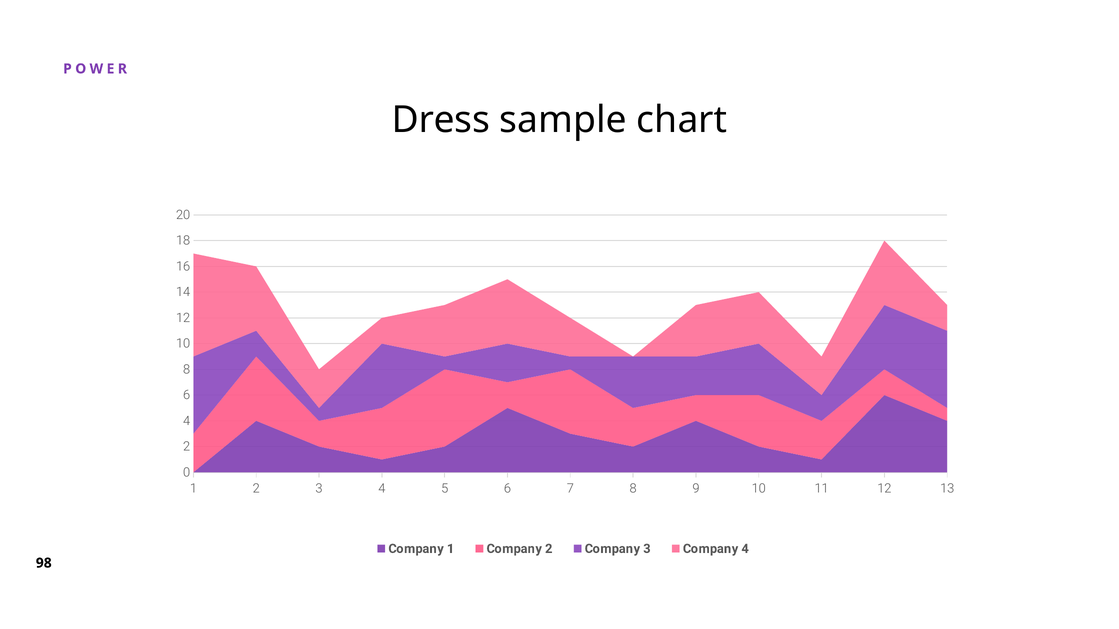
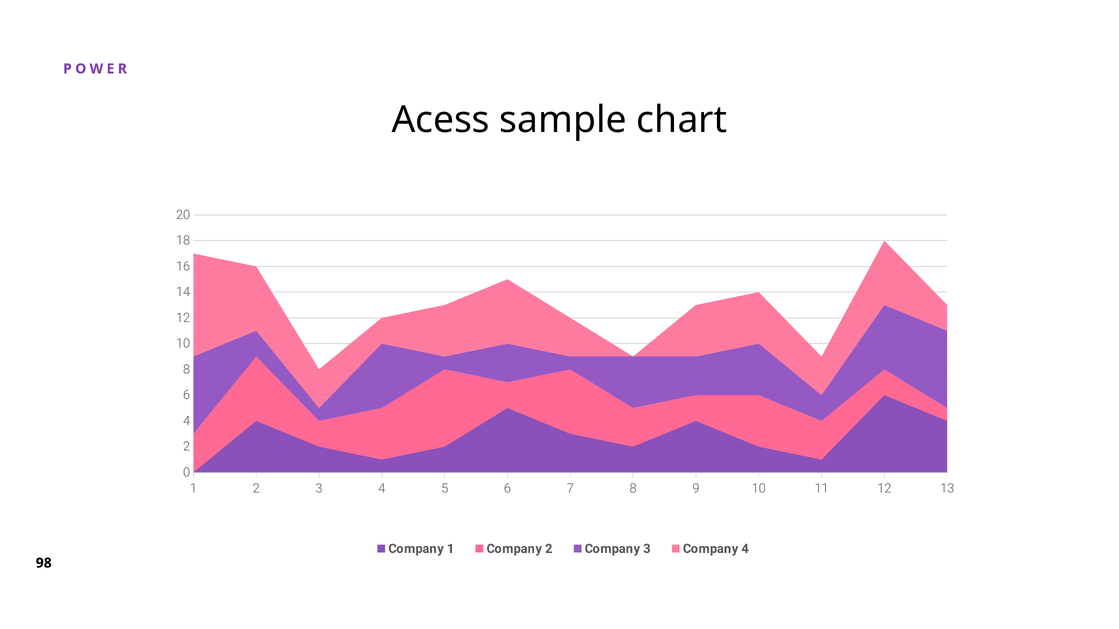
Dress: Dress -> Acess (441, 120)
